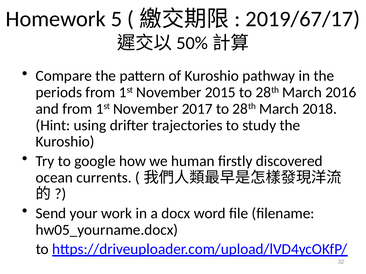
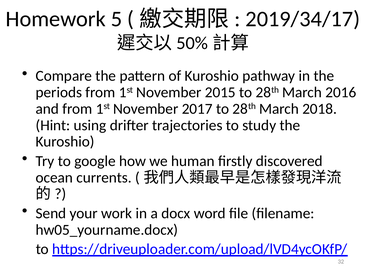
2019/67/17: 2019/67/17 -> 2019/34/17 (303, 19)
